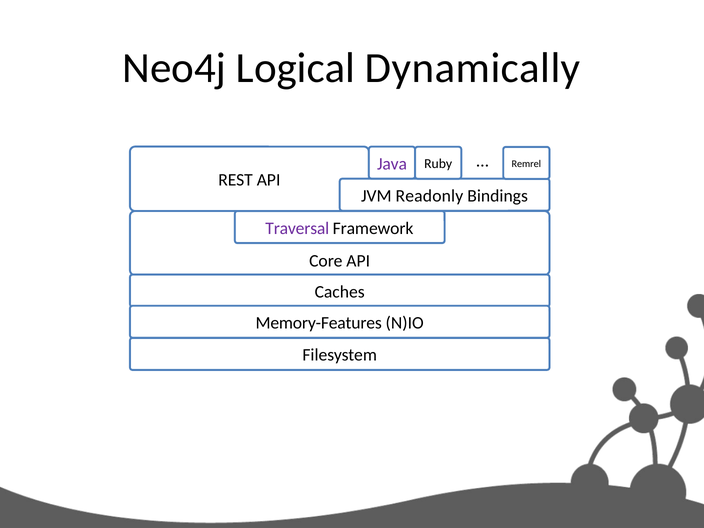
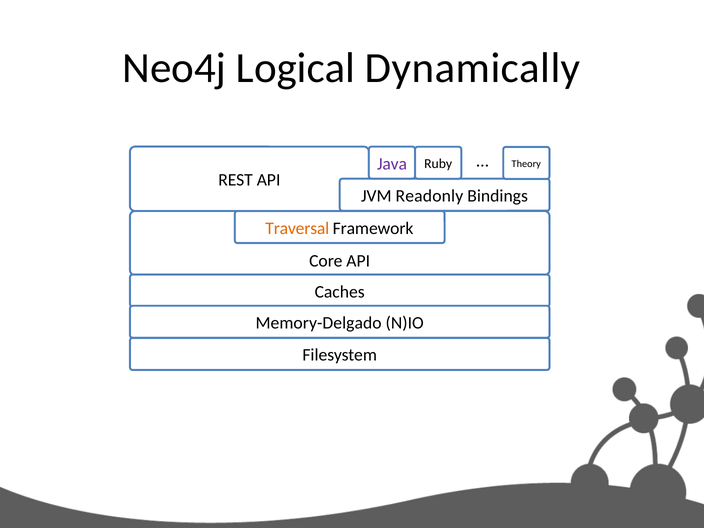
Remrel: Remrel -> Theory (526, 164)
Traversal colour: purple -> orange (297, 228)
Memory-Features: Memory-Features -> Memory-Delgado (319, 323)
